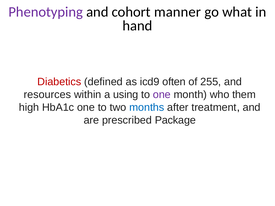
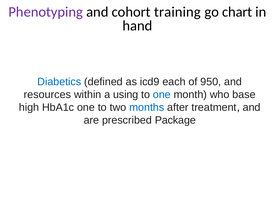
manner: manner -> training (177, 12)
what: what -> chart (237, 12)
Diabetics colour: red -> blue (59, 82)
often: often -> each (174, 82)
255: 255 -> 950 (211, 82)
one colour: purple -> blue (162, 95)
them: them -> base (244, 95)
